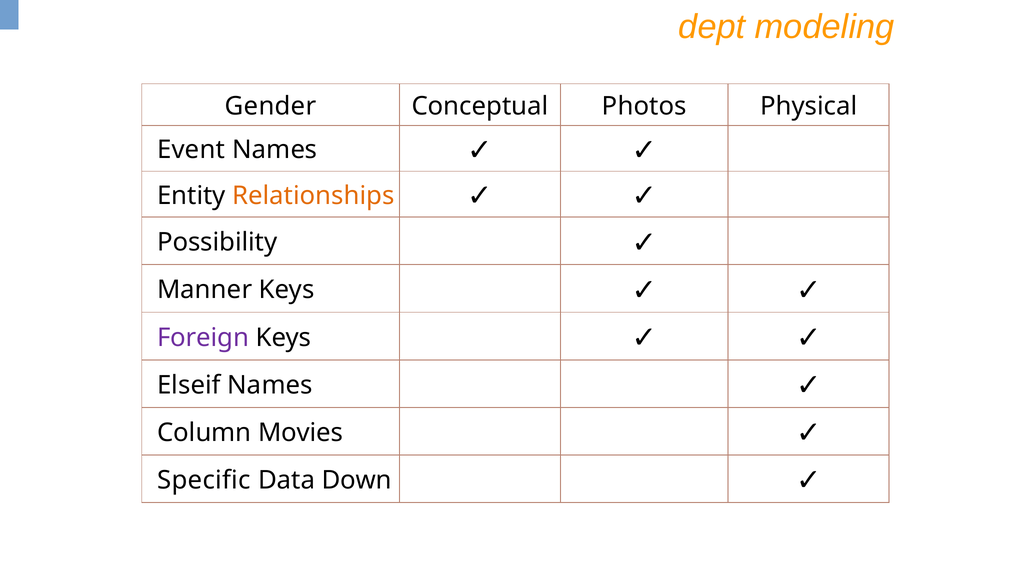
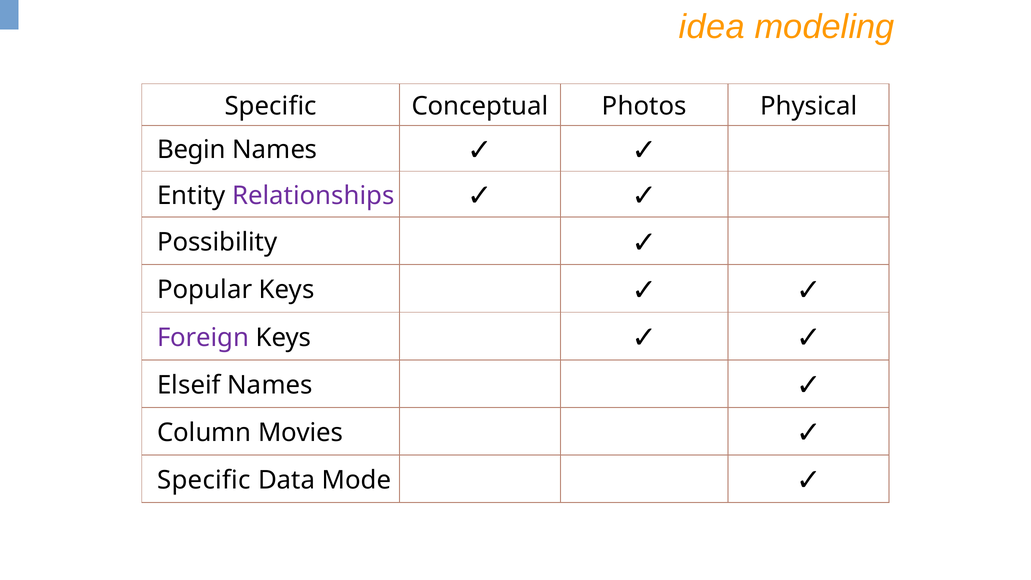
dept: dept -> idea (712, 27)
Gender: Gender -> Specific (271, 106)
Event: Event -> Begin (191, 150)
Relationships colour: orange -> purple (313, 196)
Manner: Manner -> Popular (205, 290)
Down: Down -> Mode (357, 480)
